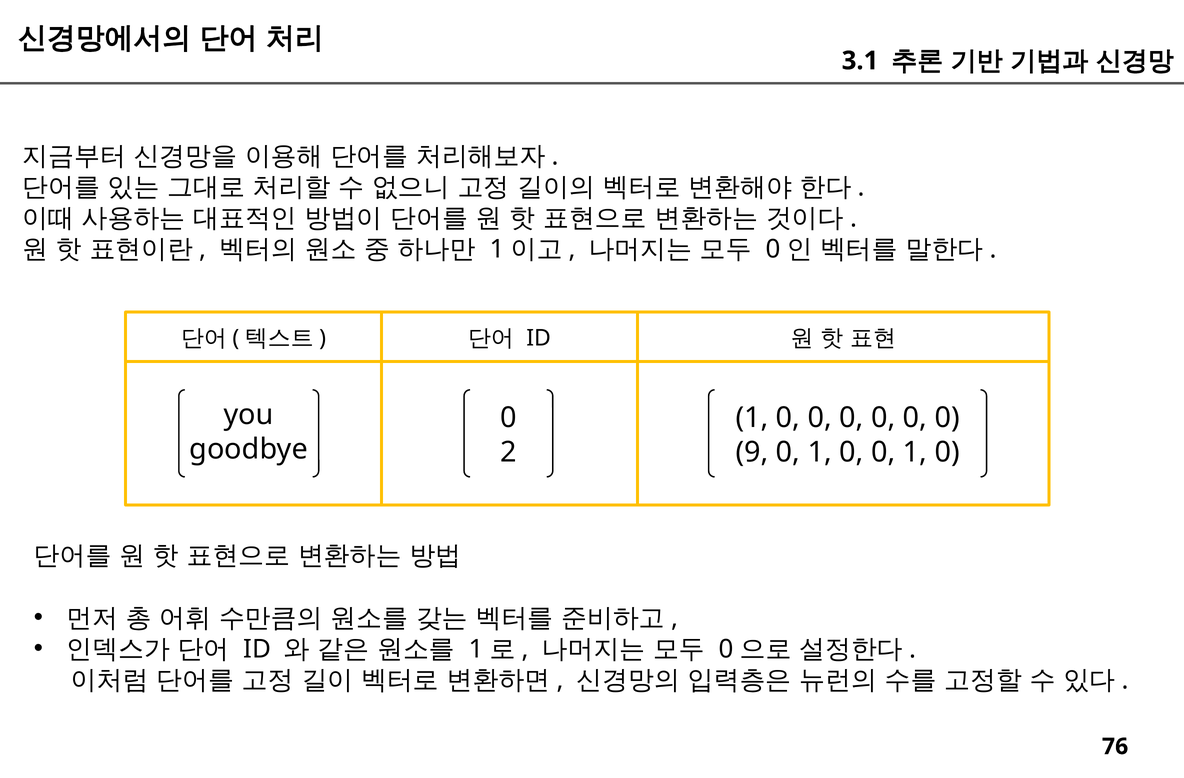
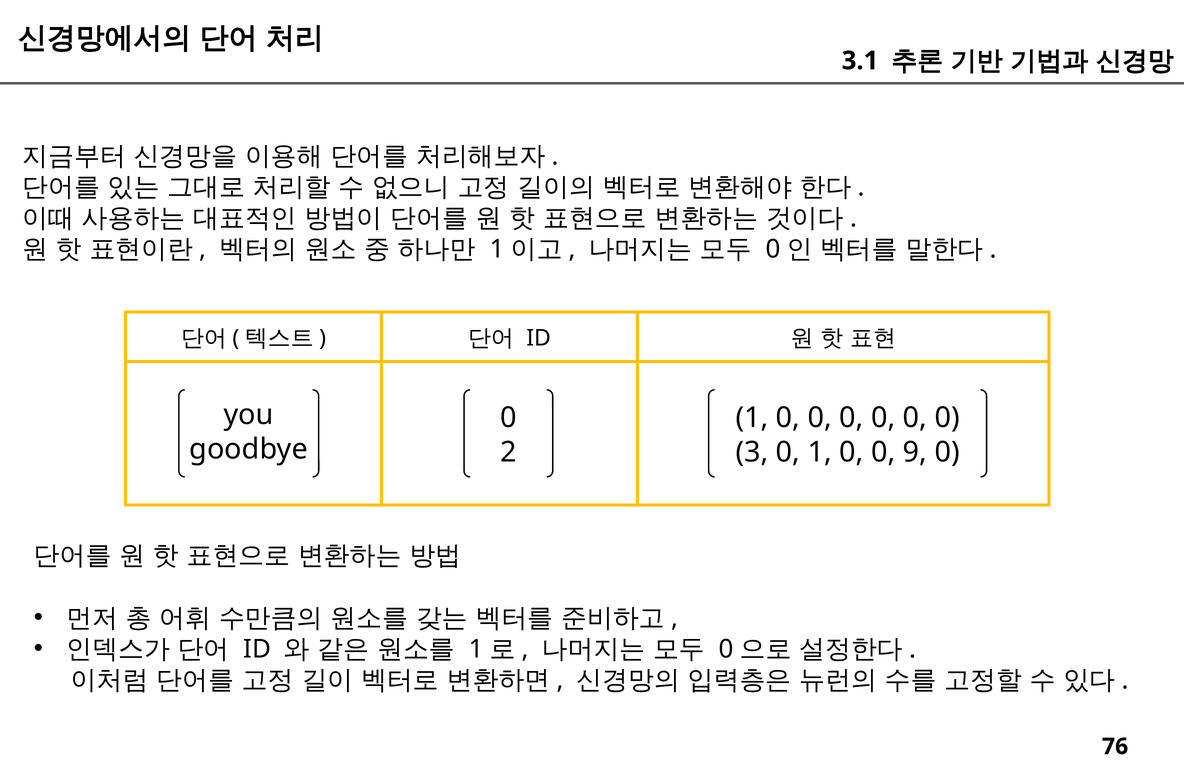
9: 9 -> 3 (752, 452)
0 0 1: 1 -> 9 (915, 452)
